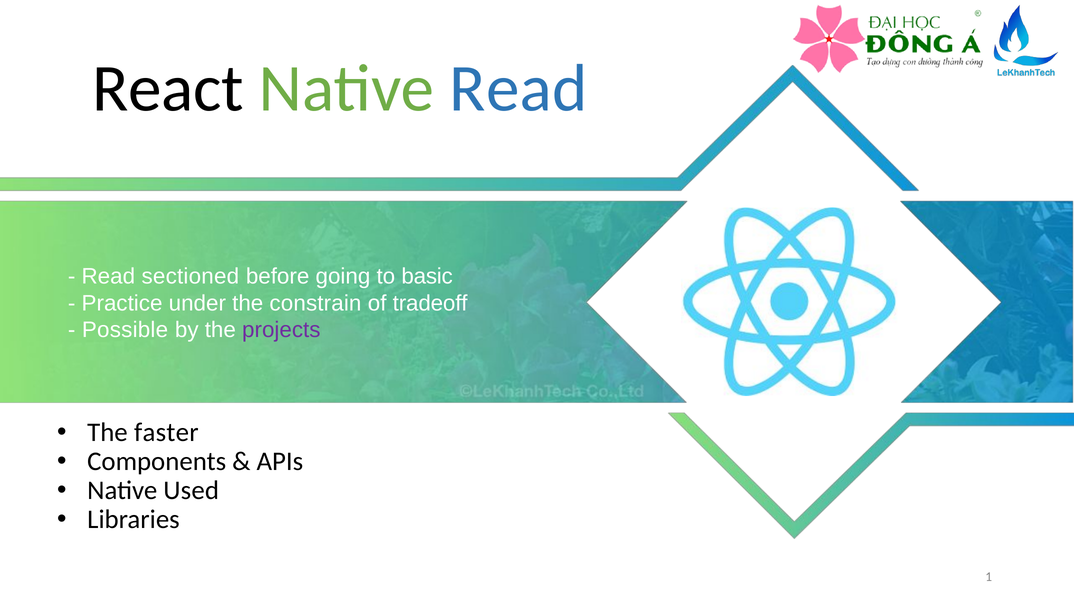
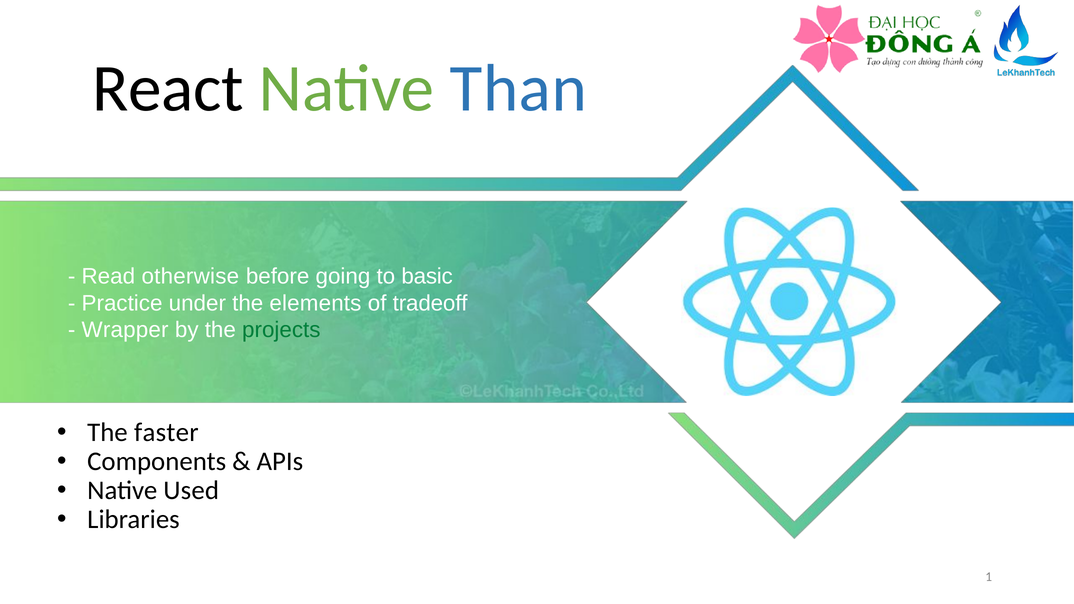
Native Read: Read -> Than (518, 89)
sectioned: sectioned -> otherwise (190, 276)
constrain: constrain -> elements (315, 303)
Possible: Possible -> Wrapper (125, 330)
projects colour: purple -> green (281, 330)
